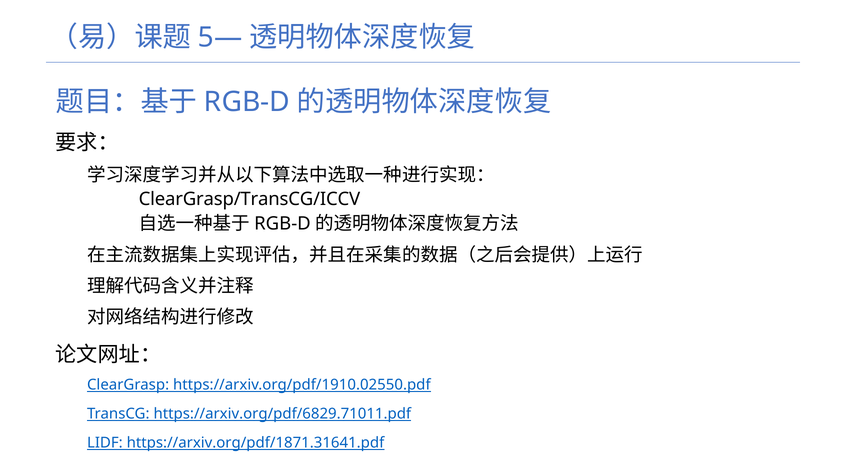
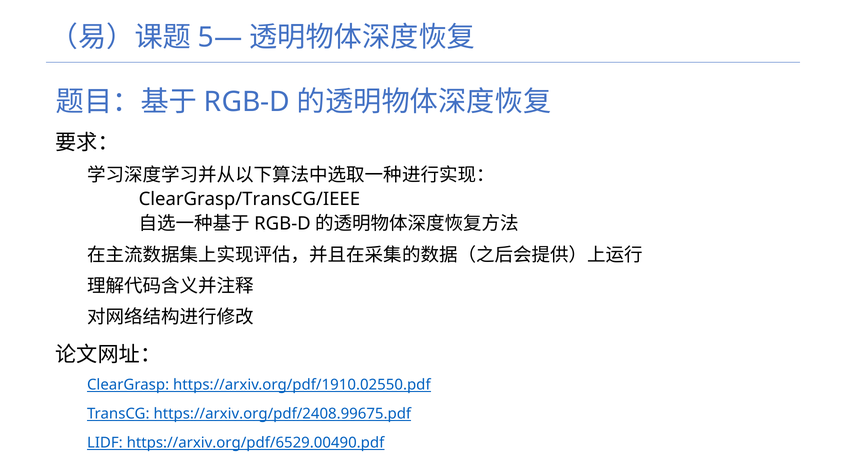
ClearGrasp/TransCG/ICCV: ClearGrasp/TransCG/ICCV -> ClearGrasp/TransCG/IEEE (249, 199)
https://arxiv.org/pdf/6829.71011.pdf: https://arxiv.org/pdf/6829.71011.pdf -> https://arxiv.org/pdf/2408.99675.pdf (282, 414)
https://arxiv.org/pdf/1871.31641.pdf: https://arxiv.org/pdf/1871.31641.pdf -> https://arxiv.org/pdf/6529.00490.pdf (255, 443)
